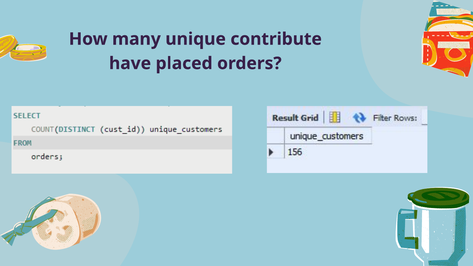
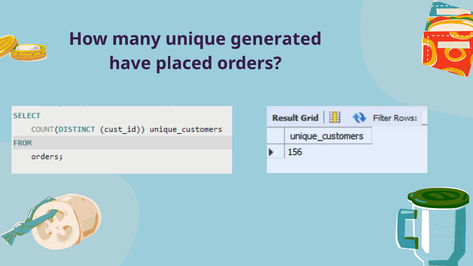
contribute: contribute -> generated (276, 39)
